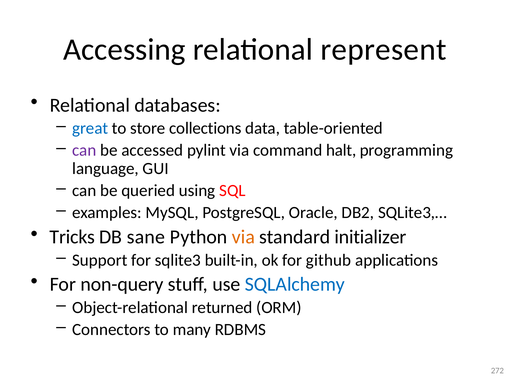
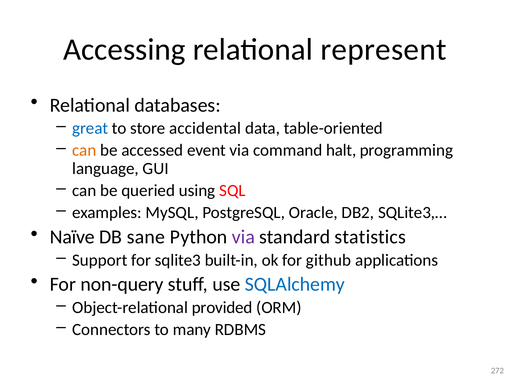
collections: collections -> accidental (205, 128)
can colour: purple -> orange (84, 150)
pylint: pylint -> event (206, 150)
Tricks: Tricks -> Naïve (72, 237)
via colour: orange -> purple (243, 237)
initializer: initializer -> statistics (370, 237)
returned: returned -> provided (222, 308)
